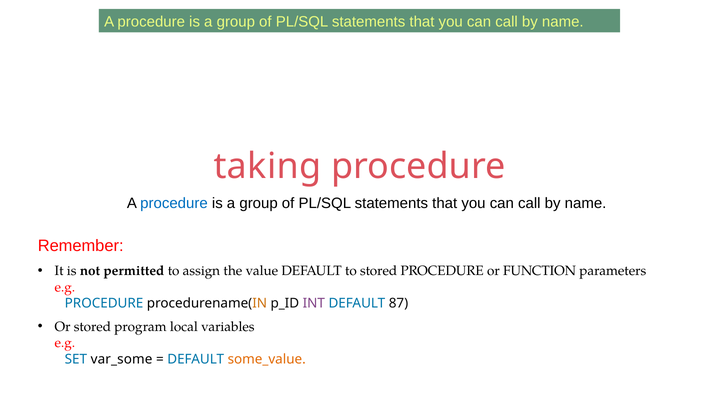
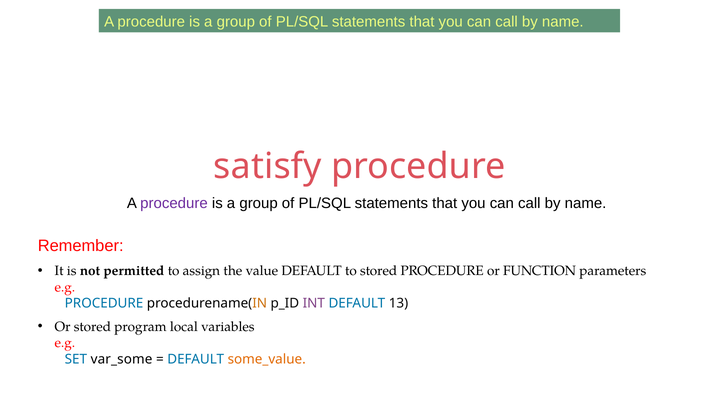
taking: taking -> satisfy (268, 166)
procedure colour: blue -> purple (174, 203)
87: 87 -> 13 (399, 303)
